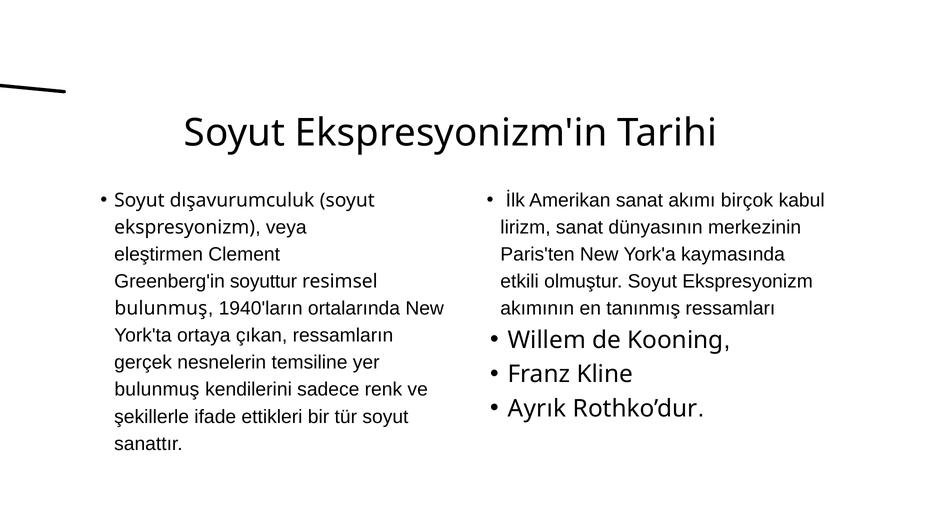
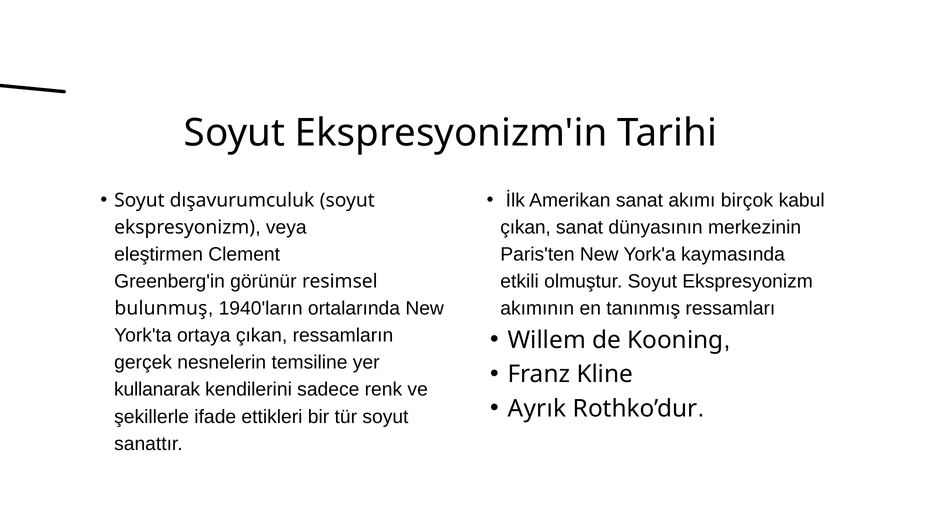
lirizm: lirizm -> çıkan (526, 227)
soyuttur: soyuttur -> görünür (263, 282)
bulunmuş: bulunmuş -> kullanarak (157, 390)
